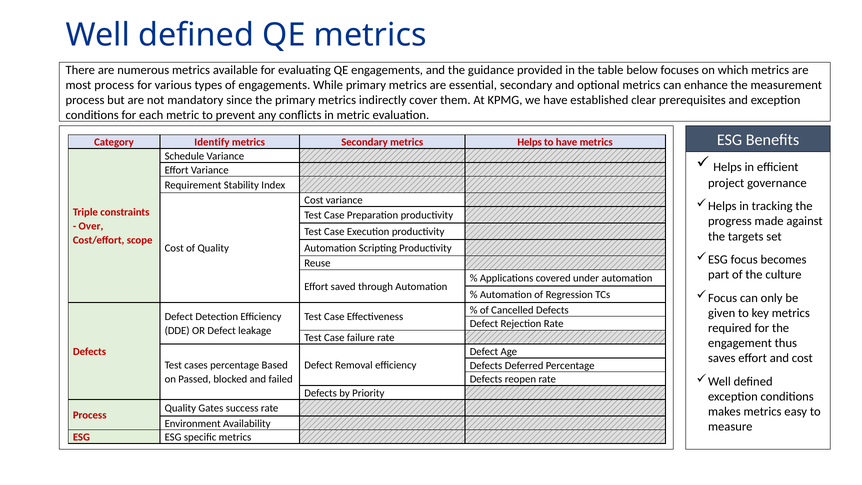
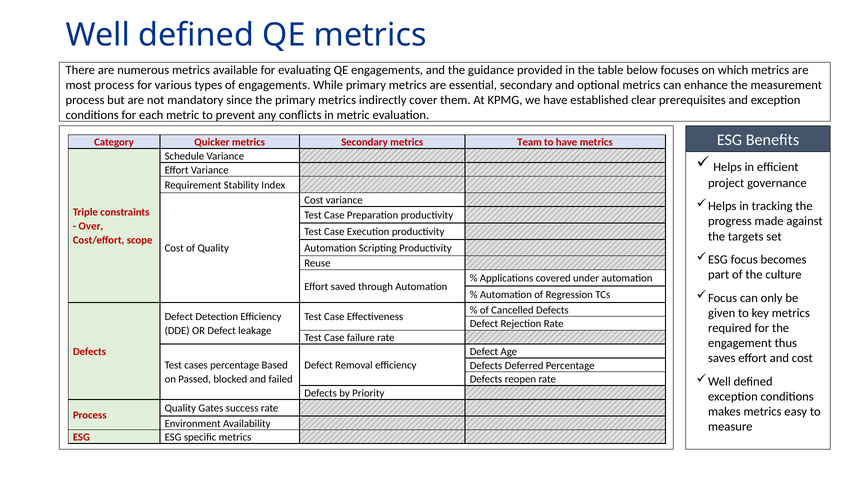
Identify: Identify -> Quicker (212, 142)
metrics Helps: Helps -> Team (530, 142)
